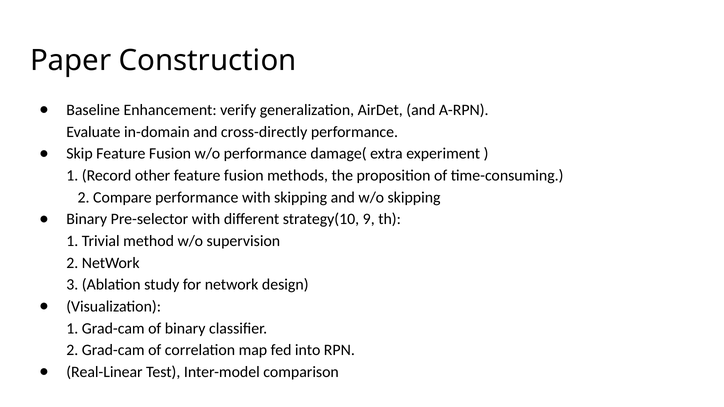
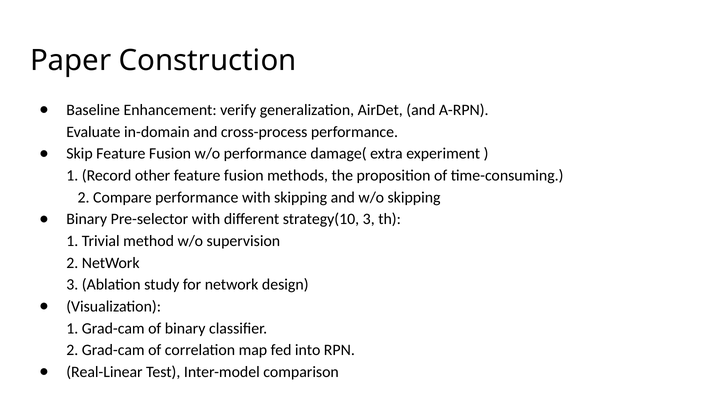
cross-directly: cross-directly -> cross-process (264, 132)
strategy(10 9: 9 -> 3 (369, 219)
